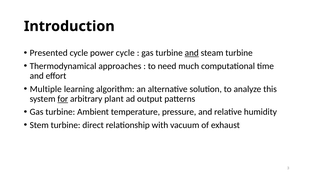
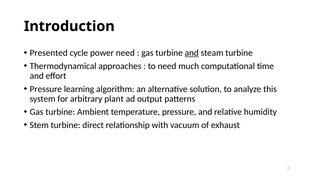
power cycle: cycle -> need (125, 53)
Multiple: Multiple -> Pressure (46, 89)
for underline: present -> none (63, 99)
